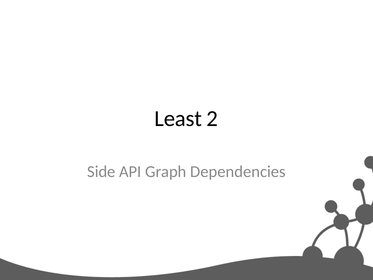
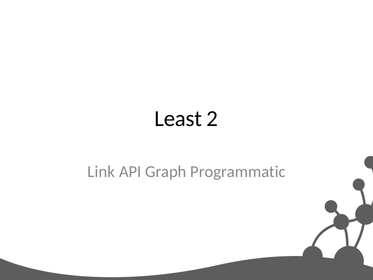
Side: Side -> Link (101, 171)
Dependencies: Dependencies -> Programmatic (238, 171)
